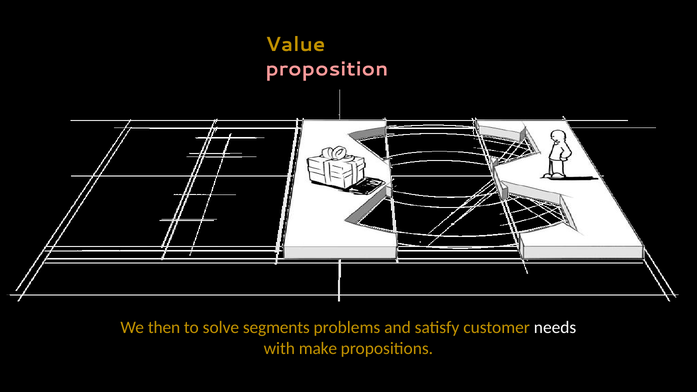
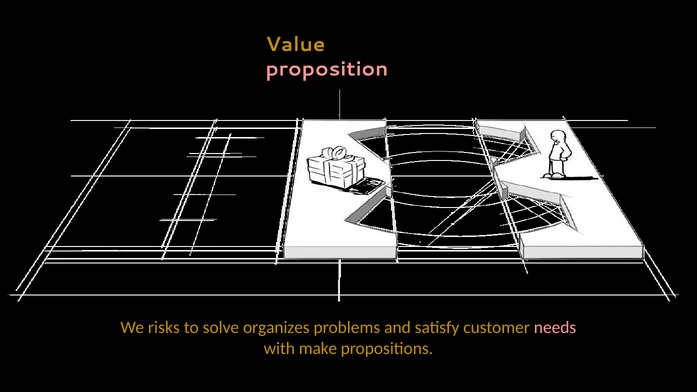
then: then -> risks (164, 328)
segments: segments -> organizes (276, 328)
needs colour: white -> pink (555, 328)
